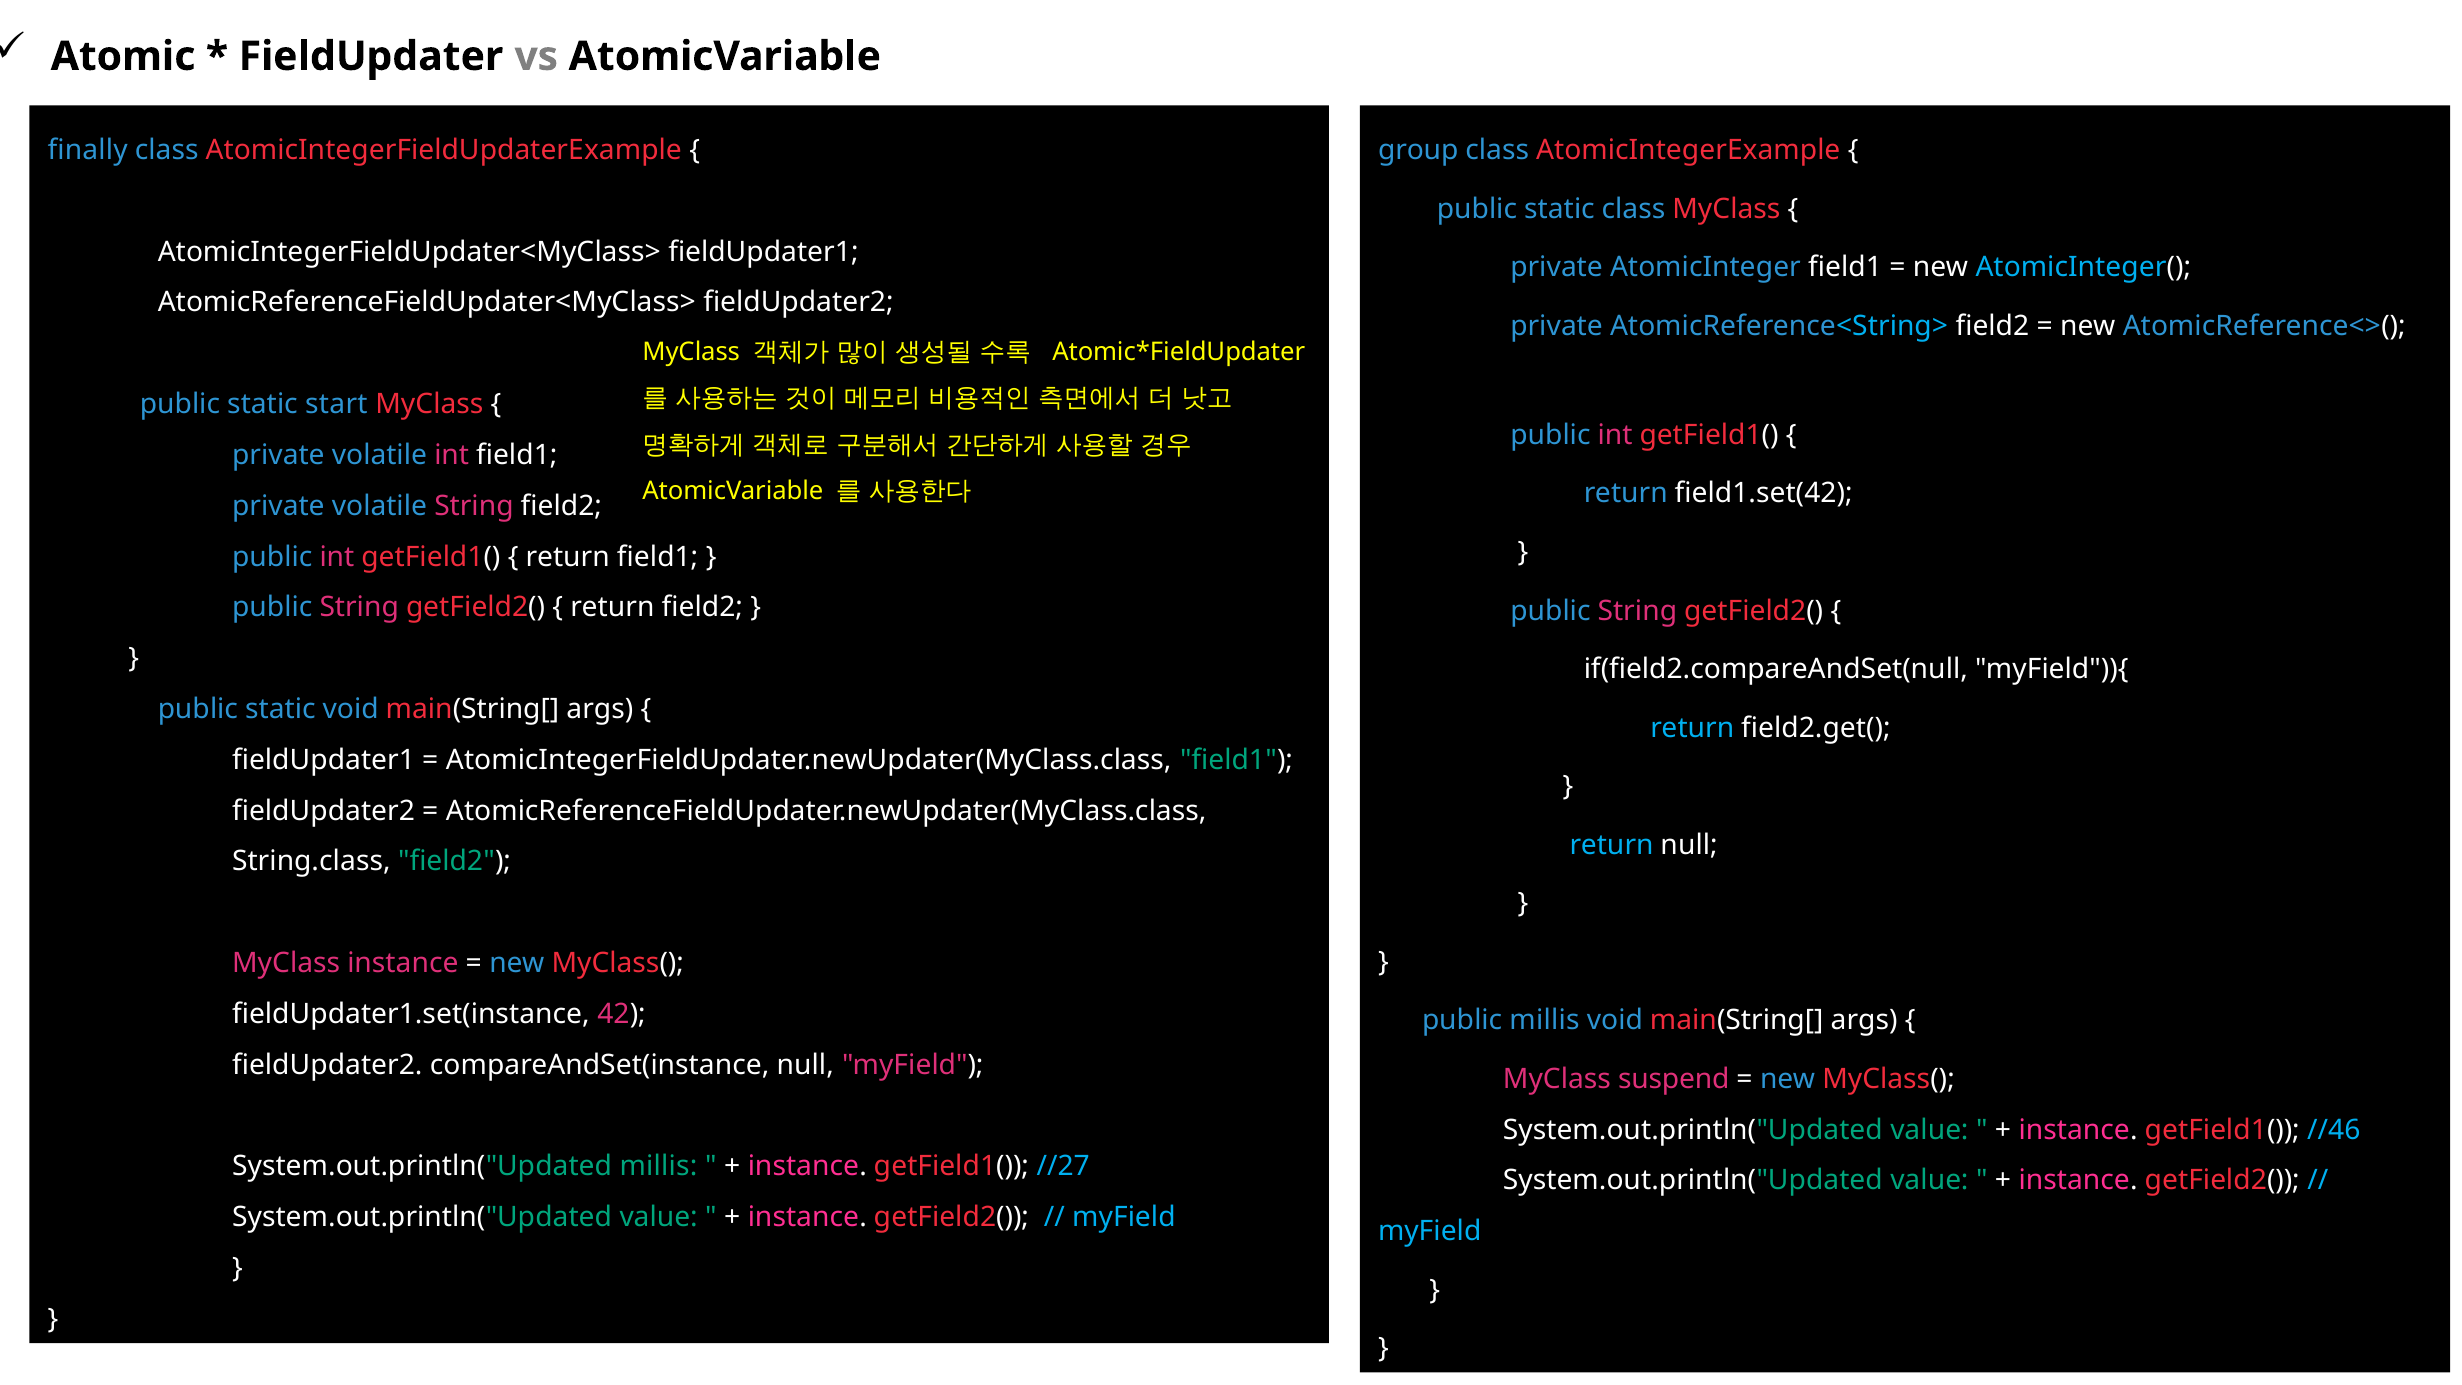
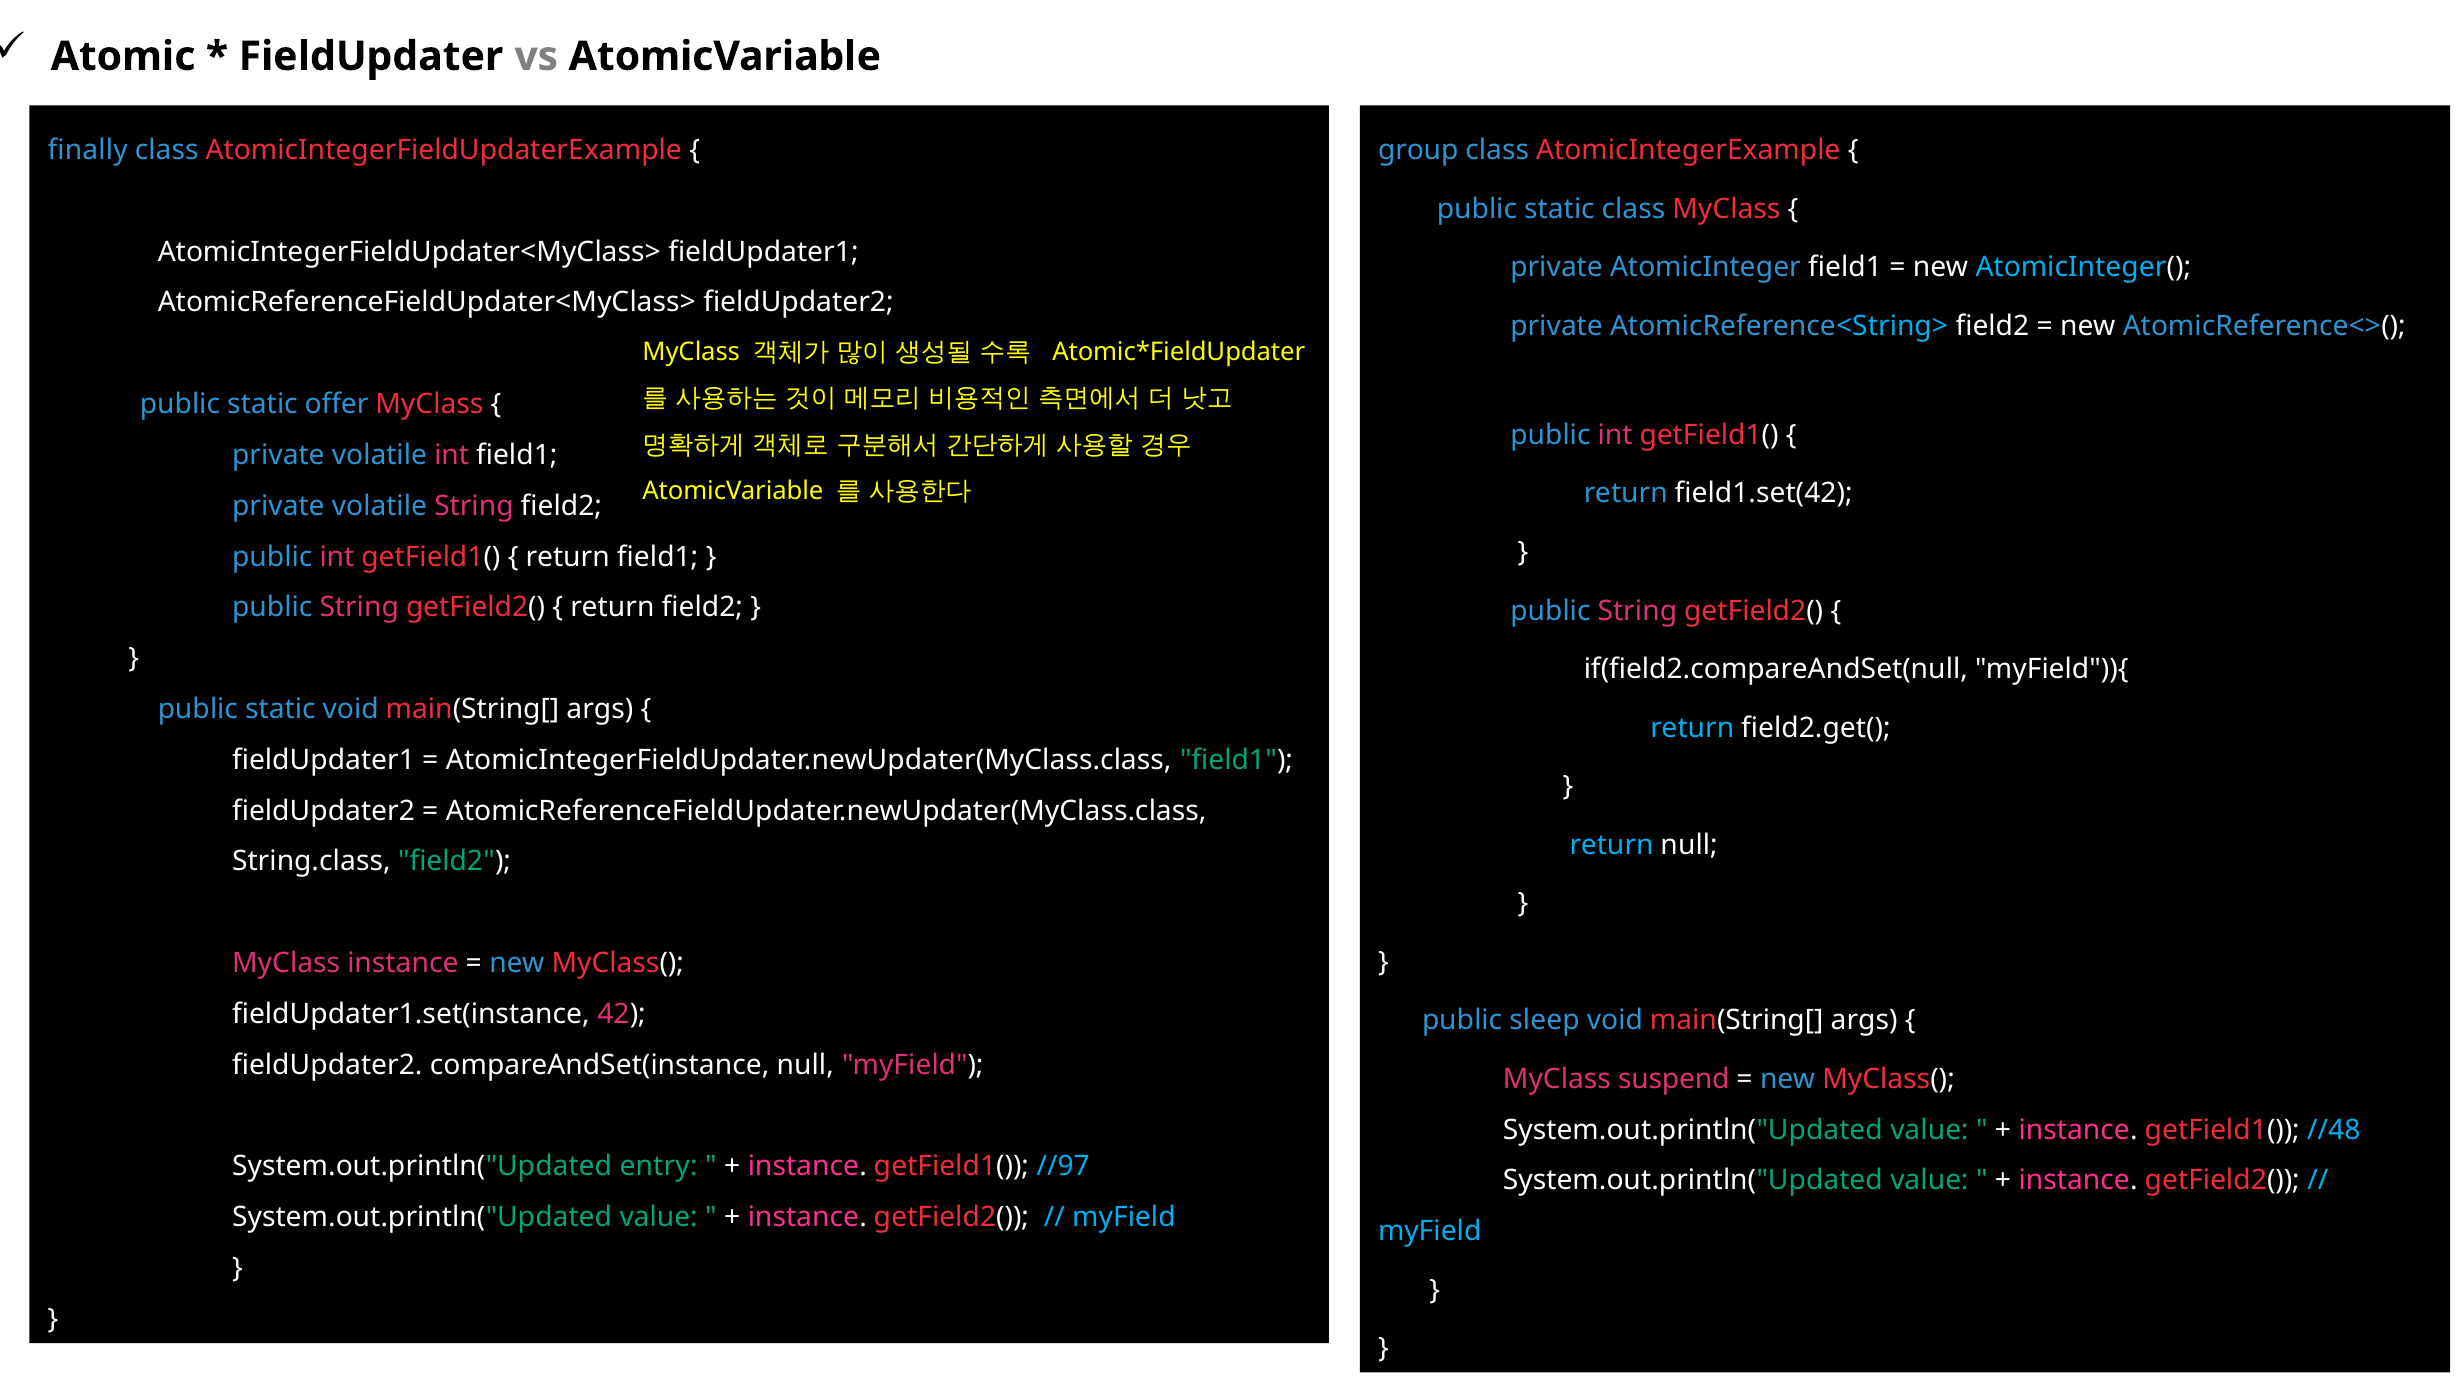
start: start -> offer (337, 404)
public millis: millis -> sleep (1545, 1020)
//46: //46 -> //48 (2334, 1130)
System.out.println("Updated millis: millis -> entry (659, 1166)
//27: //27 -> //97 (1063, 1166)
